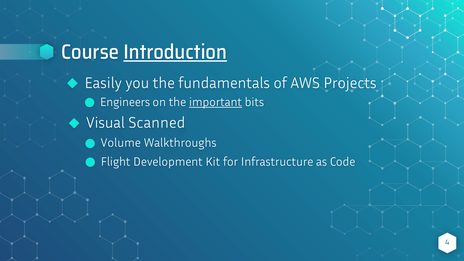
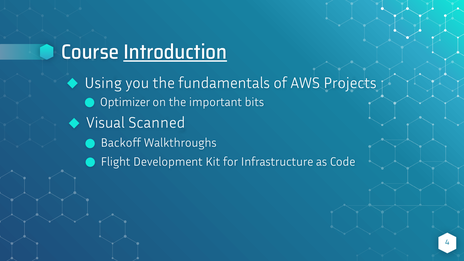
Easily: Easily -> Using (103, 83)
Engineers: Engineers -> Optimizer (125, 102)
important underline: present -> none (215, 102)
Volume: Volume -> Backoff (121, 143)
